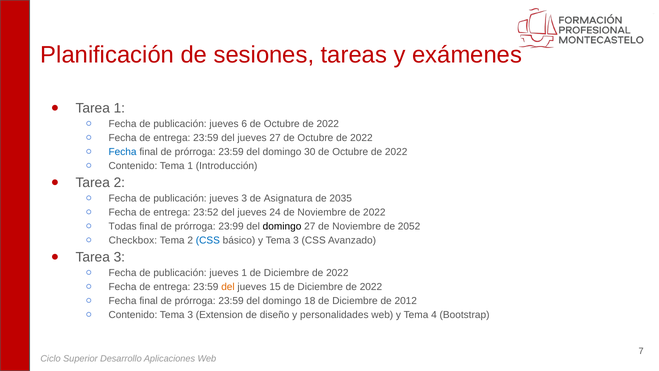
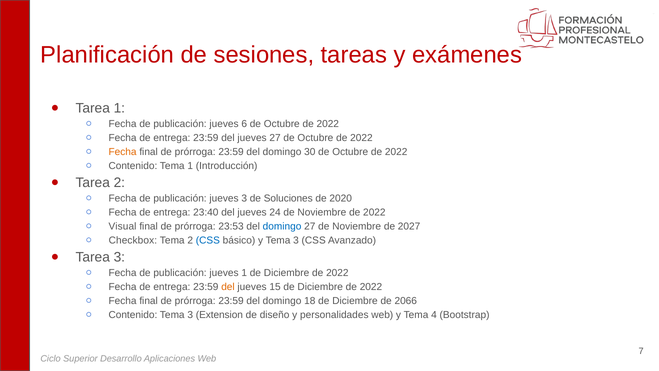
Fecha colour: blue -> orange (123, 152)
Asignatura: Asignatura -> Soluciones (288, 198)
2035: 2035 -> 2020 (341, 198)
23:52: 23:52 -> 23:40 (206, 212)
Todas: Todas -> Visual (122, 226)
23:99: 23:99 -> 23:53 (231, 226)
domingo colour: black -> blue (282, 226)
2052: 2052 -> 2027 (409, 226)
2012: 2012 -> 2066 (406, 301)
